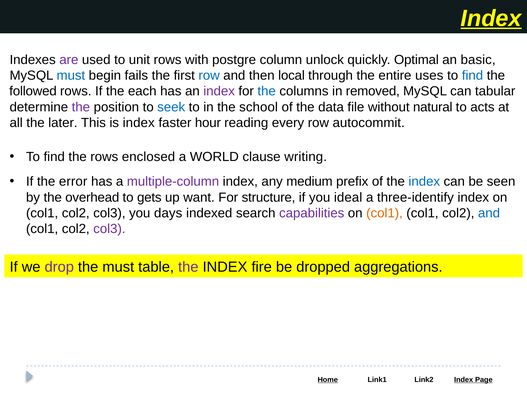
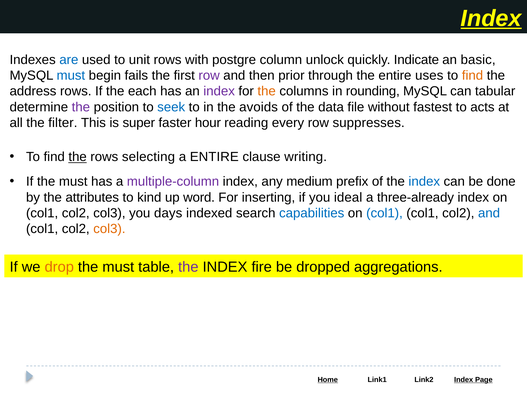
are colour: purple -> blue (69, 60)
Optimal: Optimal -> Indicate (416, 60)
row colour: blue -> purple (209, 76)
local: local -> prior (291, 76)
find colour: blue -> orange (472, 76)
followed: followed -> address (33, 91)
the colour: blue -> orange (267, 91)
removed: removed -> rounding (373, 91)
school: school -> avoids (259, 107)
natural: natural -> fastest (433, 107)
later: later -> filter (63, 123)
is index: index -> super (139, 123)
autocommit: autocommit -> suppresses (369, 123)
the underline: none -> present (78, 157)
enclosed: enclosed -> selecting (148, 157)
a WORLD: WORLD -> ENTIRE (214, 157)
If the error: error -> must (73, 182)
seen: seen -> done (501, 182)
overhead: overhead -> attributes (92, 197)
gets: gets -> kind (149, 197)
want: want -> word (199, 197)
structure: structure -> inserting (268, 197)
three-identify: three-identify -> three-already (416, 197)
capabilities colour: purple -> blue (312, 213)
col1 colour: orange -> blue (384, 213)
col3 colour: purple -> orange (109, 229)
drop colour: purple -> orange (59, 267)
